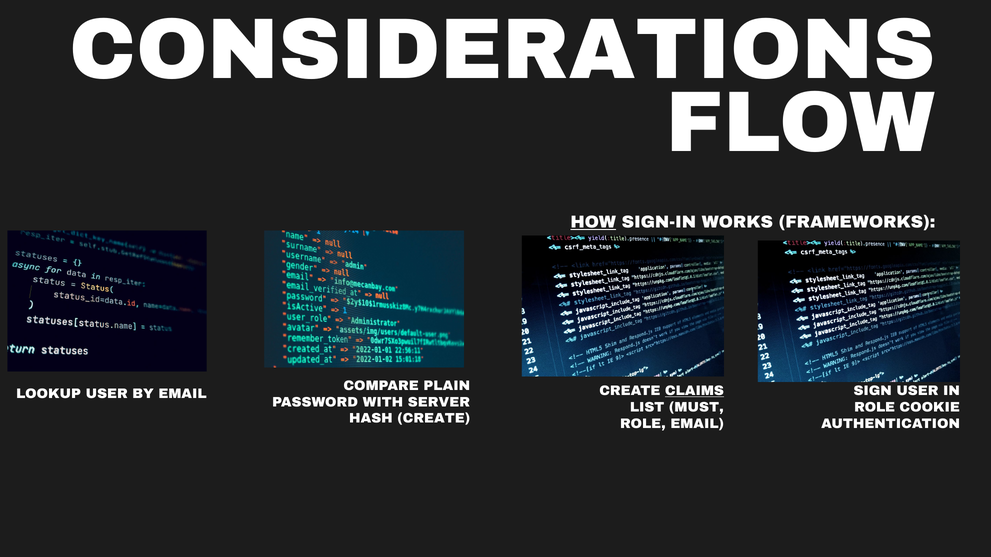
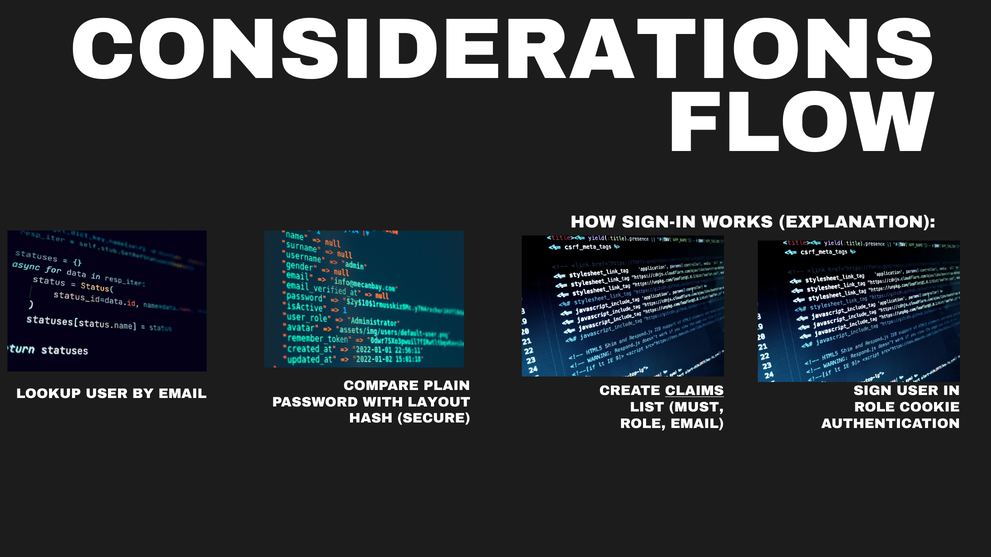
HOW underline: present -> none (593, 222)
FRAMEWORKS: FRAMEWORKS -> EXPLANATION (857, 222)
SERVER: SERVER -> LAYOUT (439, 402)
HASH CREATE: CREATE -> SECURE (434, 419)
